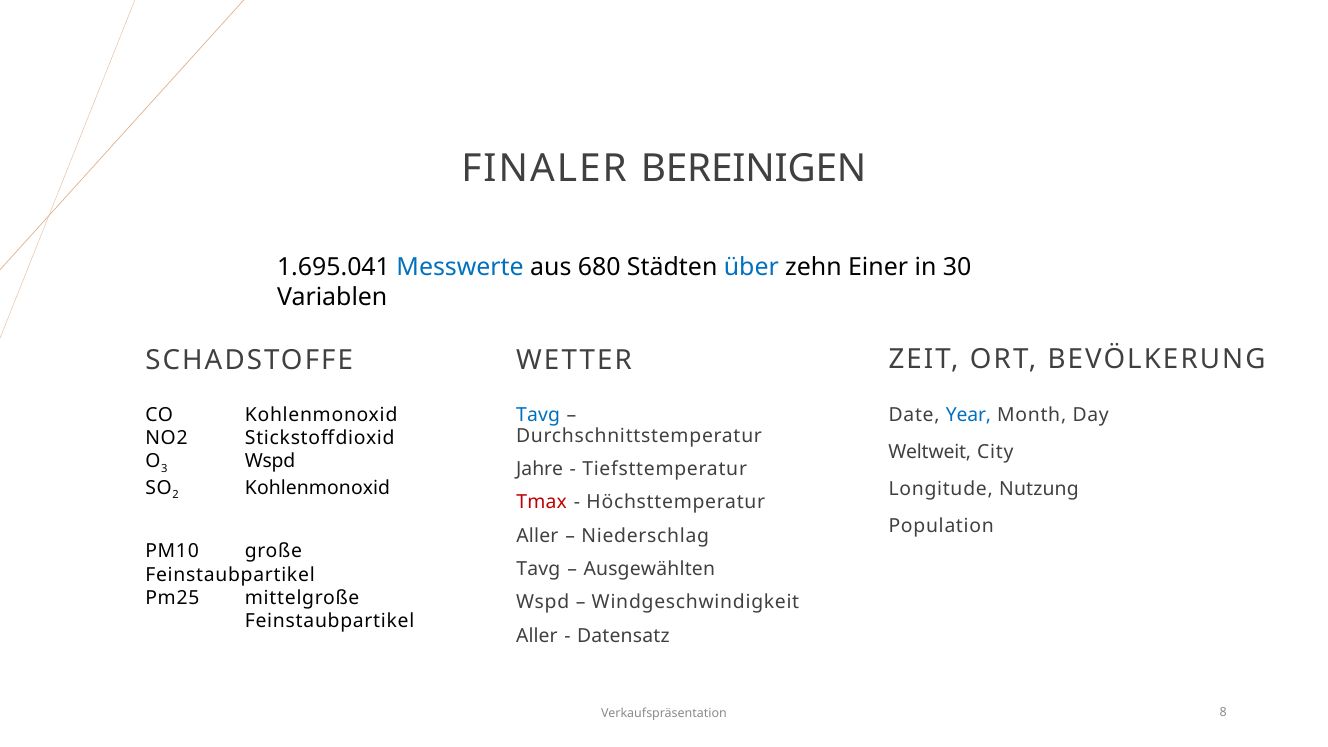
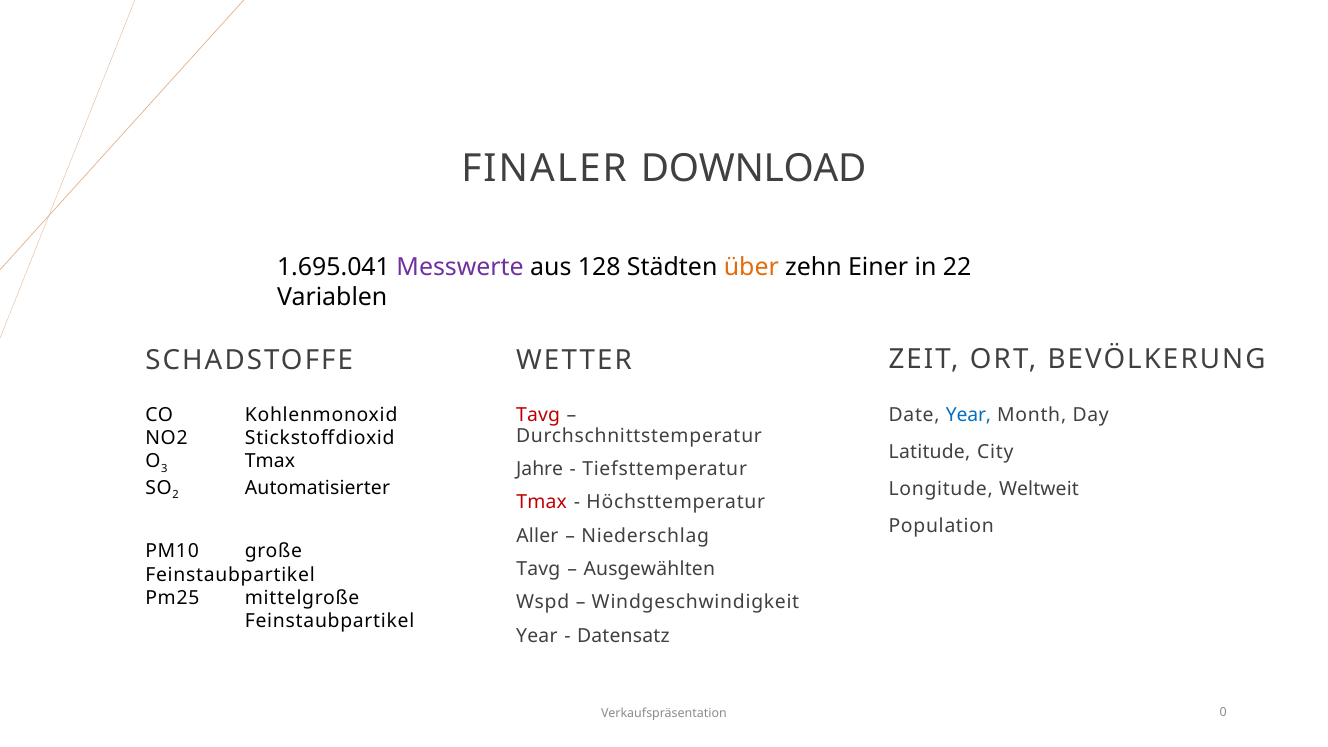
BEREINIGEN: BEREINIGEN -> DOWNLOAD (754, 169)
Messwerte colour: blue -> purple (460, 267)
680: 680 -> 128 (599, 267)
über colour: blue -> orange (751, 267)
30: 30 -> 22 (957, 267)
Tavg colour: blue -> red (538, 415)
Weltweit: Weltweit -> Latitude (930, 452)
Wspd: Wspd -> Tmax (270, 461)
Kohlenmonoxid: Kohlenmonoxid -> Automatisierter (317, 488)
Nutzung: Nutzung -> Weltweit (1039, 489)
Aller: Aller -> Year (537, 636)
8: 8 -> 0 (1223, 712)
